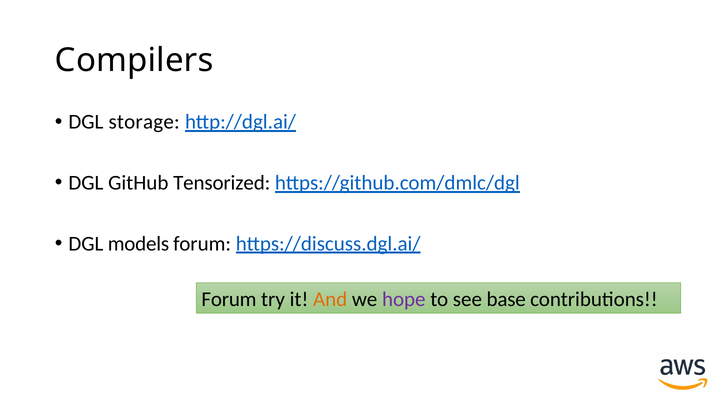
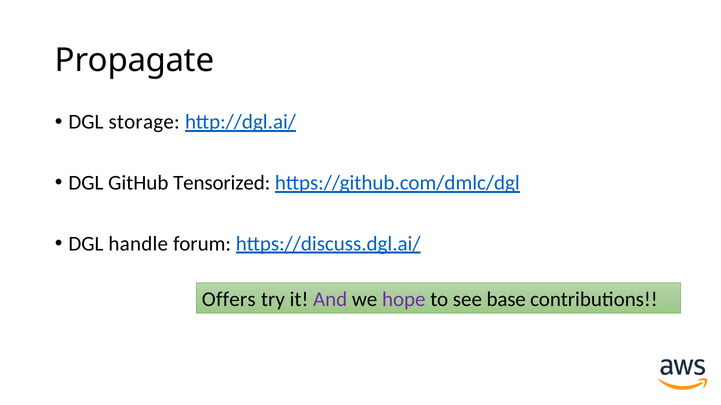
Compilers: Compilers -> Propagate (135, 61)
models: models -> handle (138, 244)
Forum: Forum -> Offers (229, 300)
And colour: orange -> purple (330, 300)
